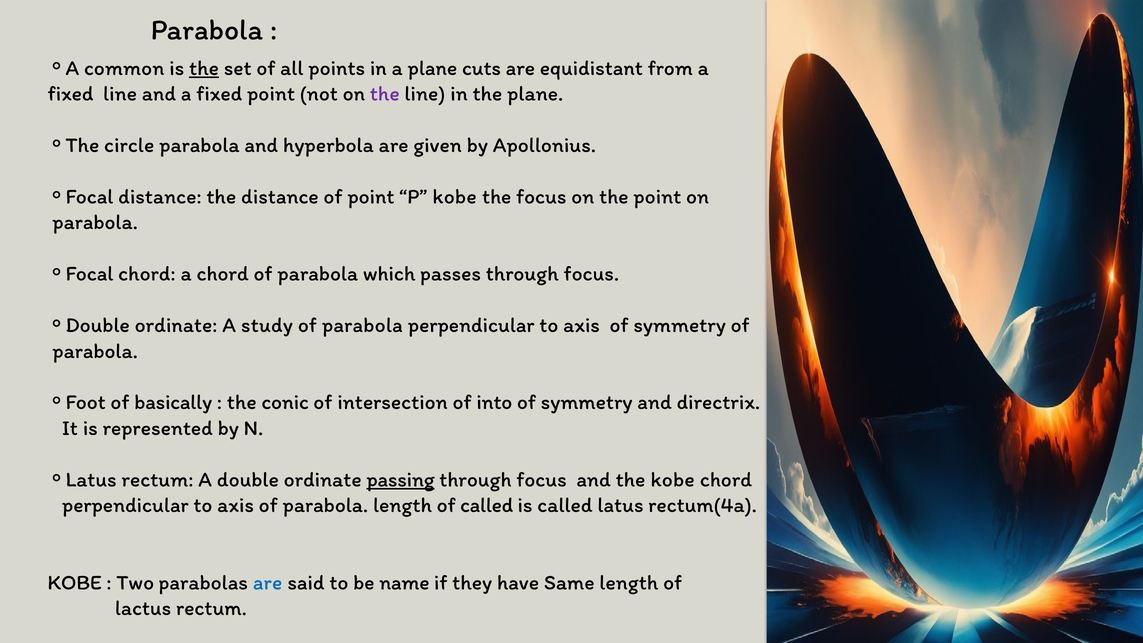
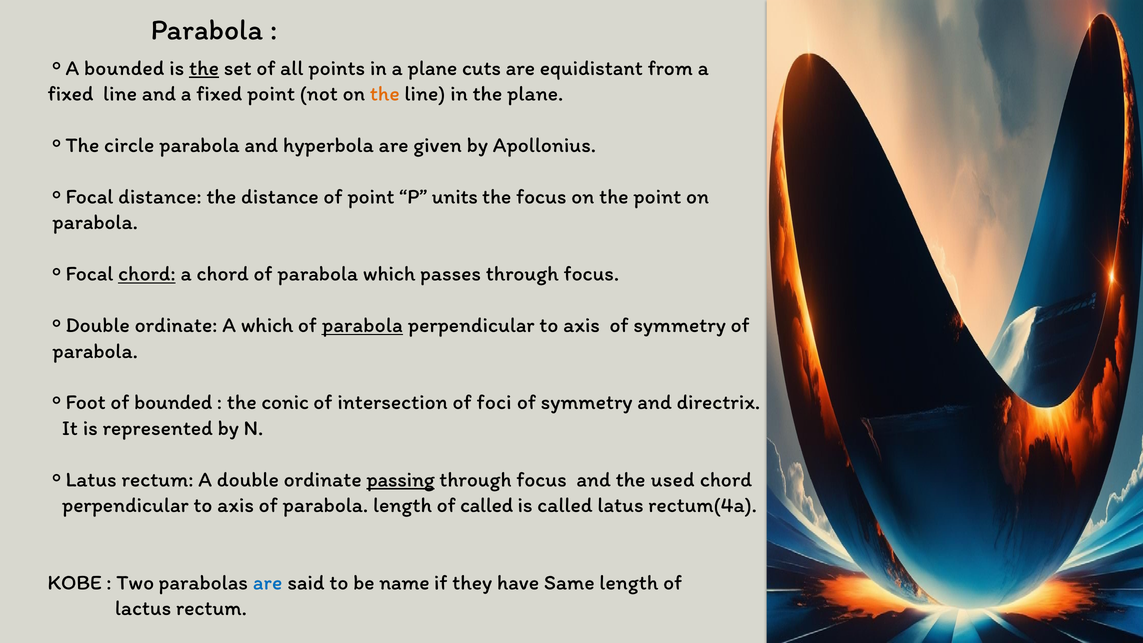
common: common -> bounded (124, 68)
the colour: purple -> orange (385, 94)
P kobe: kobe -> units (455, 197)
chord underline: none -> present (147, 274)
A study: study -> which (267, 325)
parabola underline: none -> present (362, 325)
of basically: basically -> bounded (173, 402)
into: into -> foci (494, 402)
the kobe: kobe -> used (673, 480)
